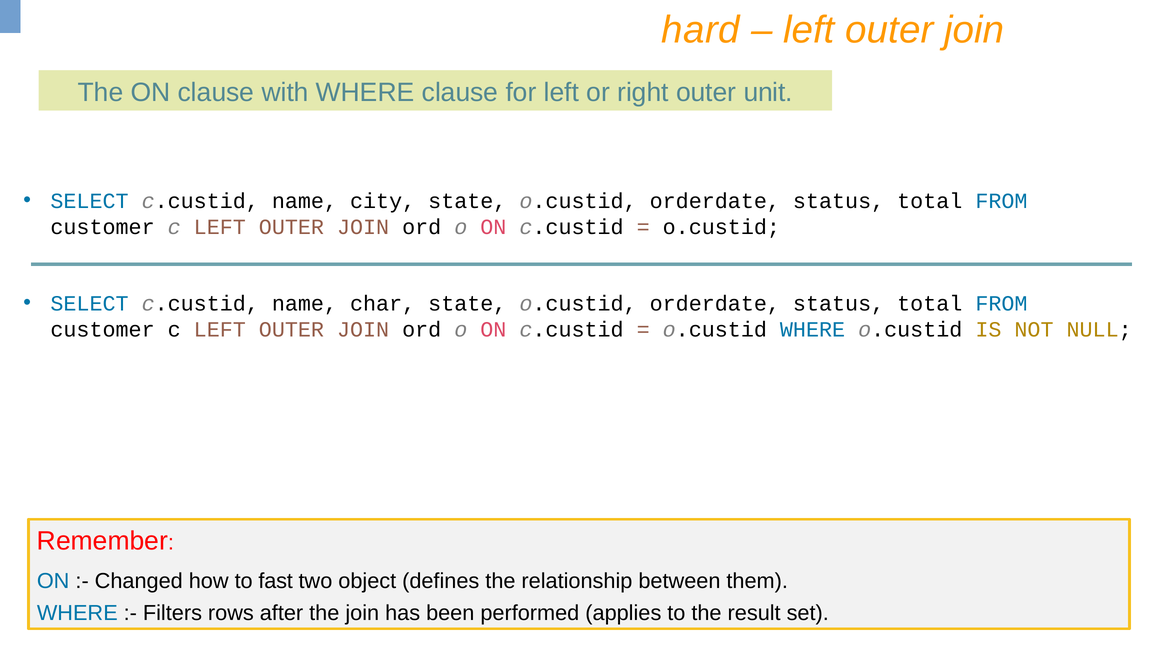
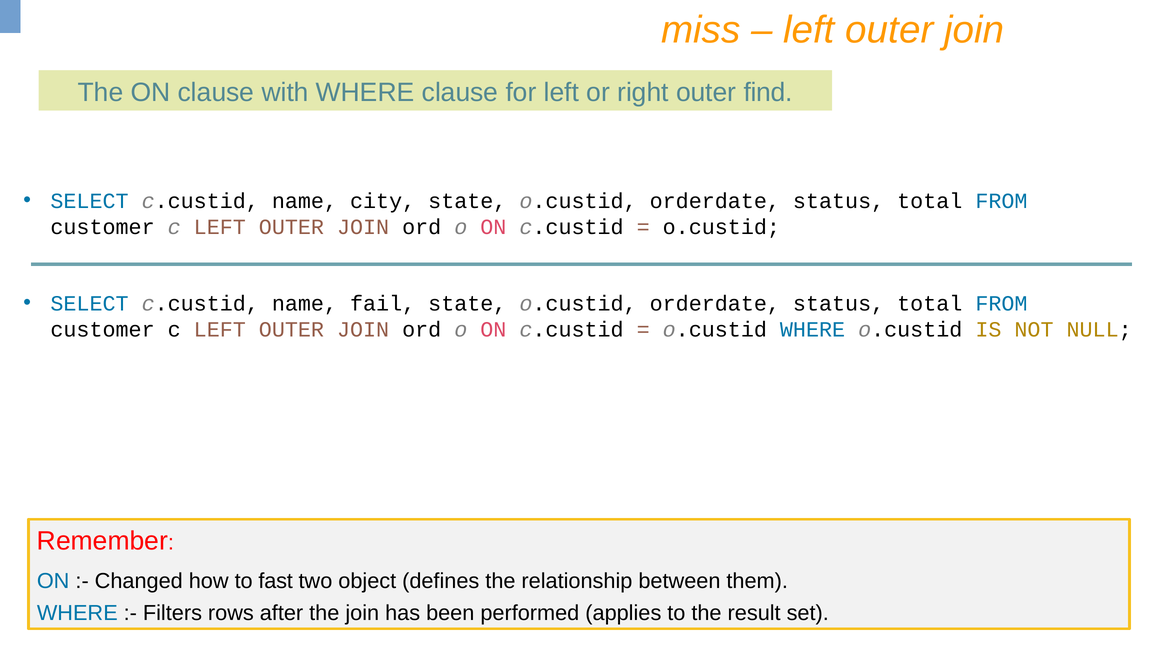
hard: hard -> miss (701, 30)
unit: unit -> find (768, 92)
char: char -> fail (383, 304)
